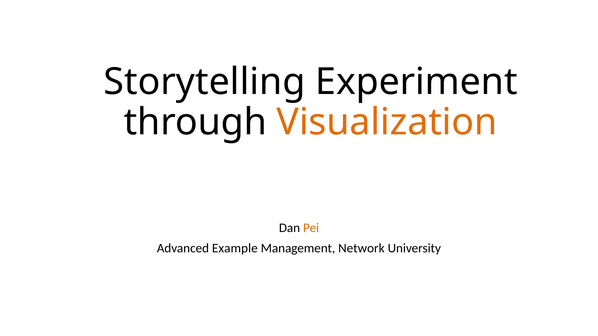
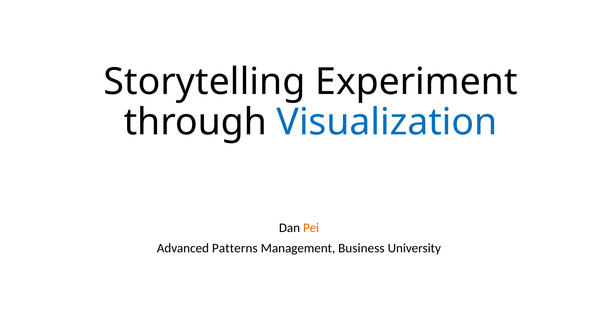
Visualization colour: orange -> blue (387, 122)
Example: Example -> Patterns (235, 249)
Network: Network -> Business (361, 249)
